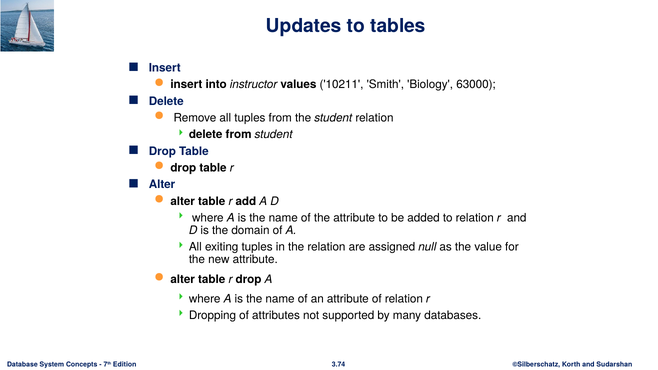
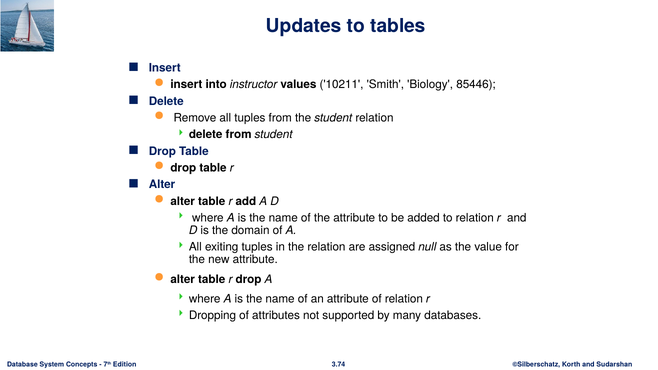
63000: 63000 -> 85446 (476, 85)
